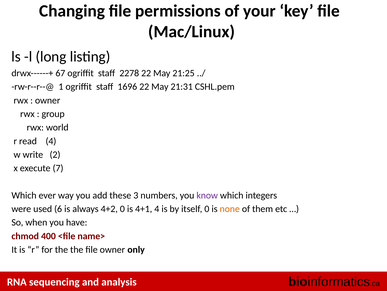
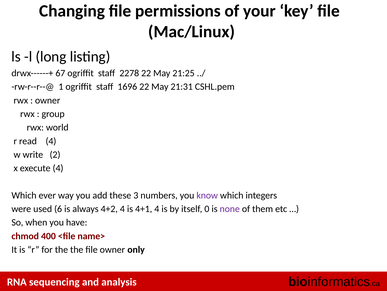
execute 7: 7 -> 4 (58, 168)
4+2 0: 0 -> 4 (122, 208)
none colour: orange -> purple (230, 208)
